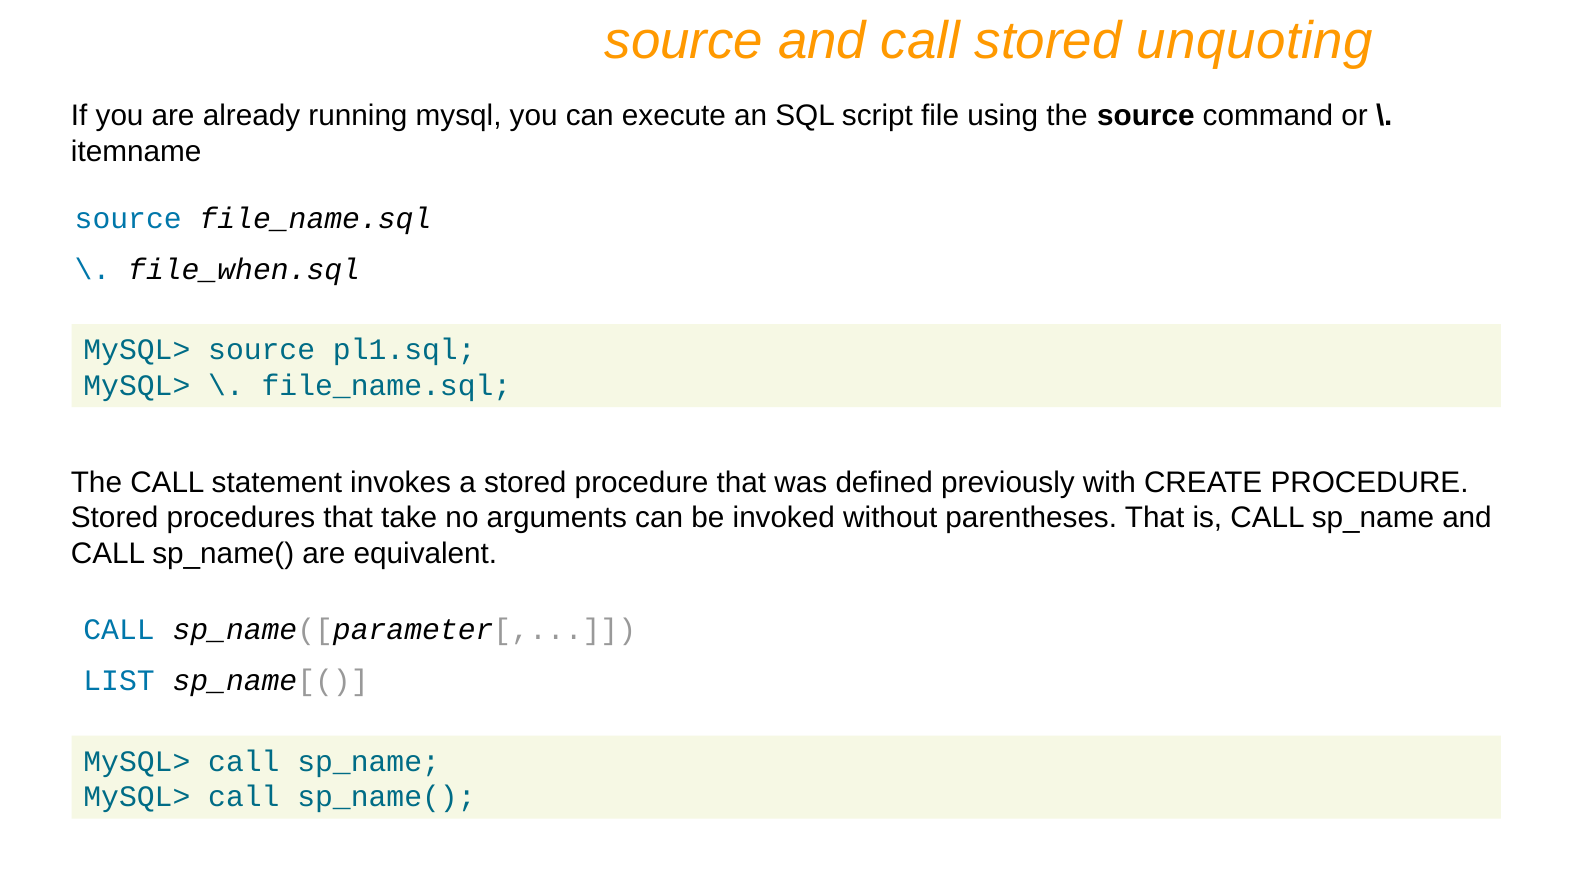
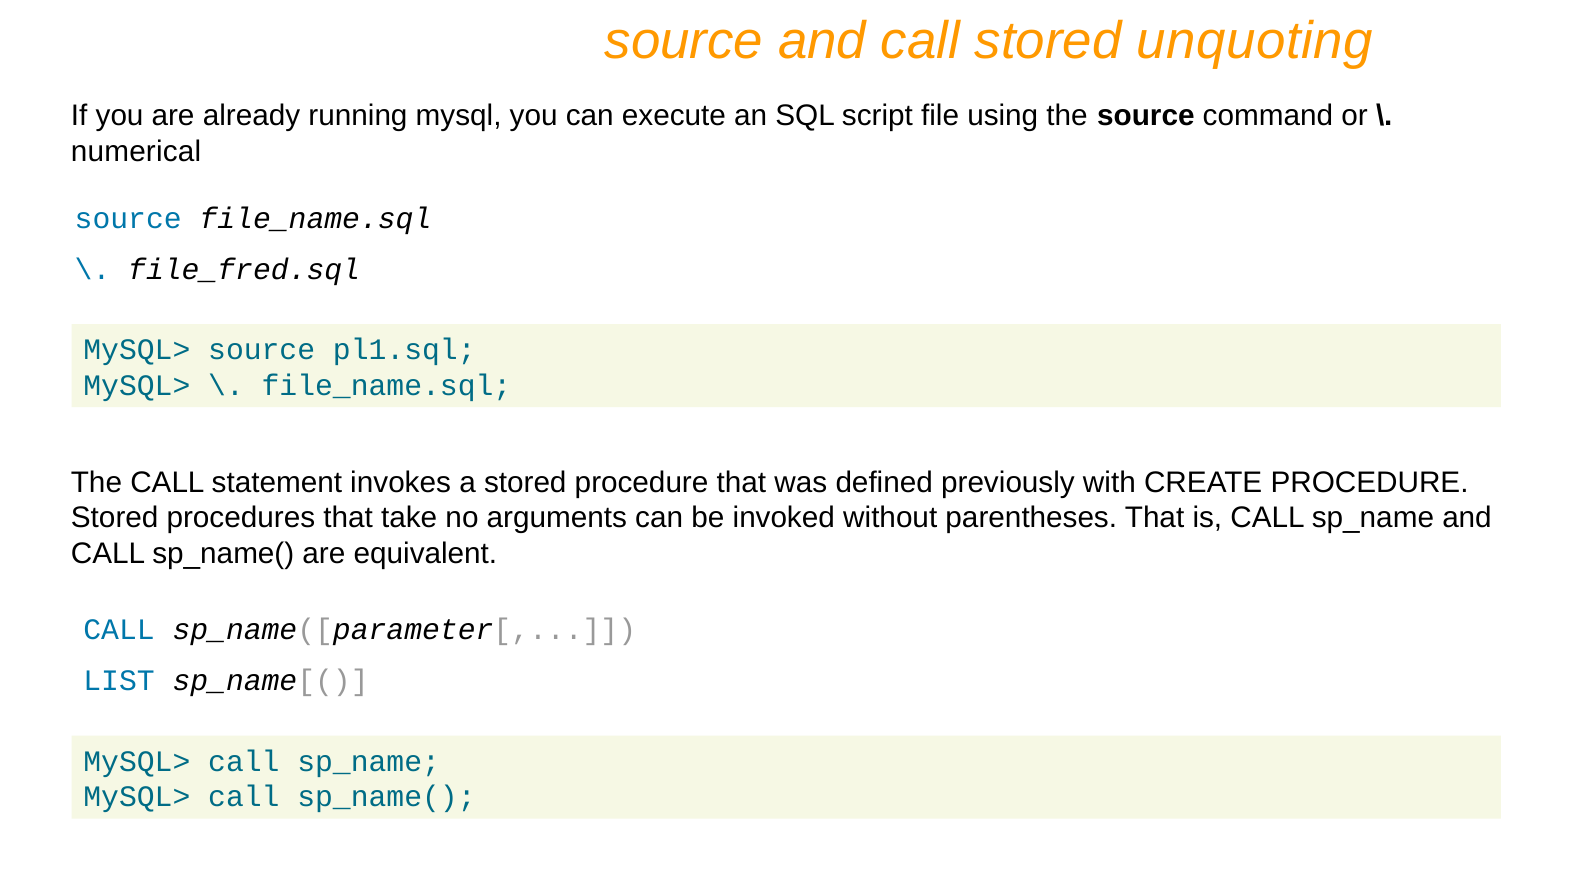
itemname: itemname -> numerical (136, 151)
file_when.sql: file_when.sql -> file_fred.sql (244, 270)
